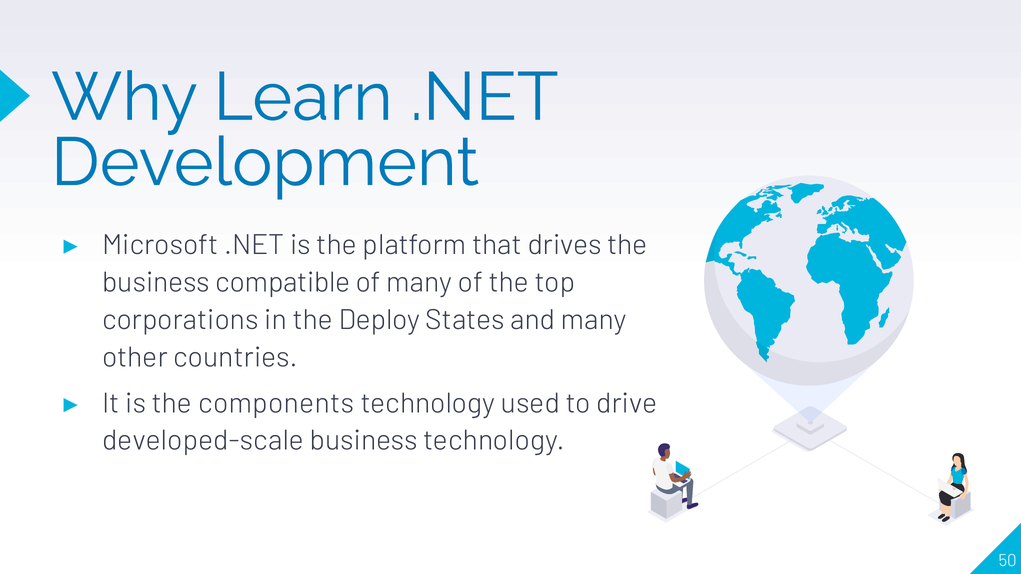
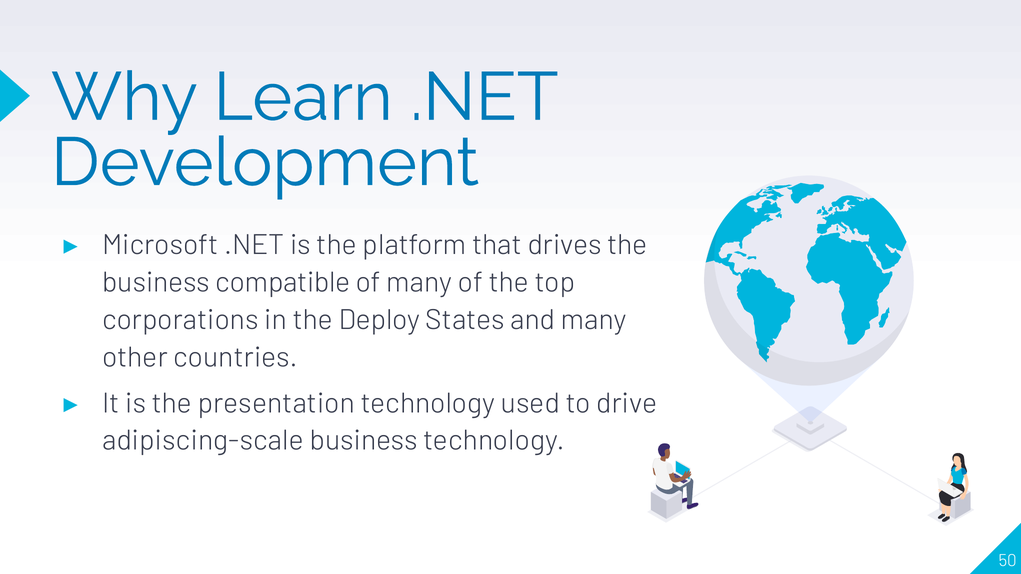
components: components -> presentation (276, 403)
developed-scale: developed-scale -> adipiscing-scale (203, 441)
